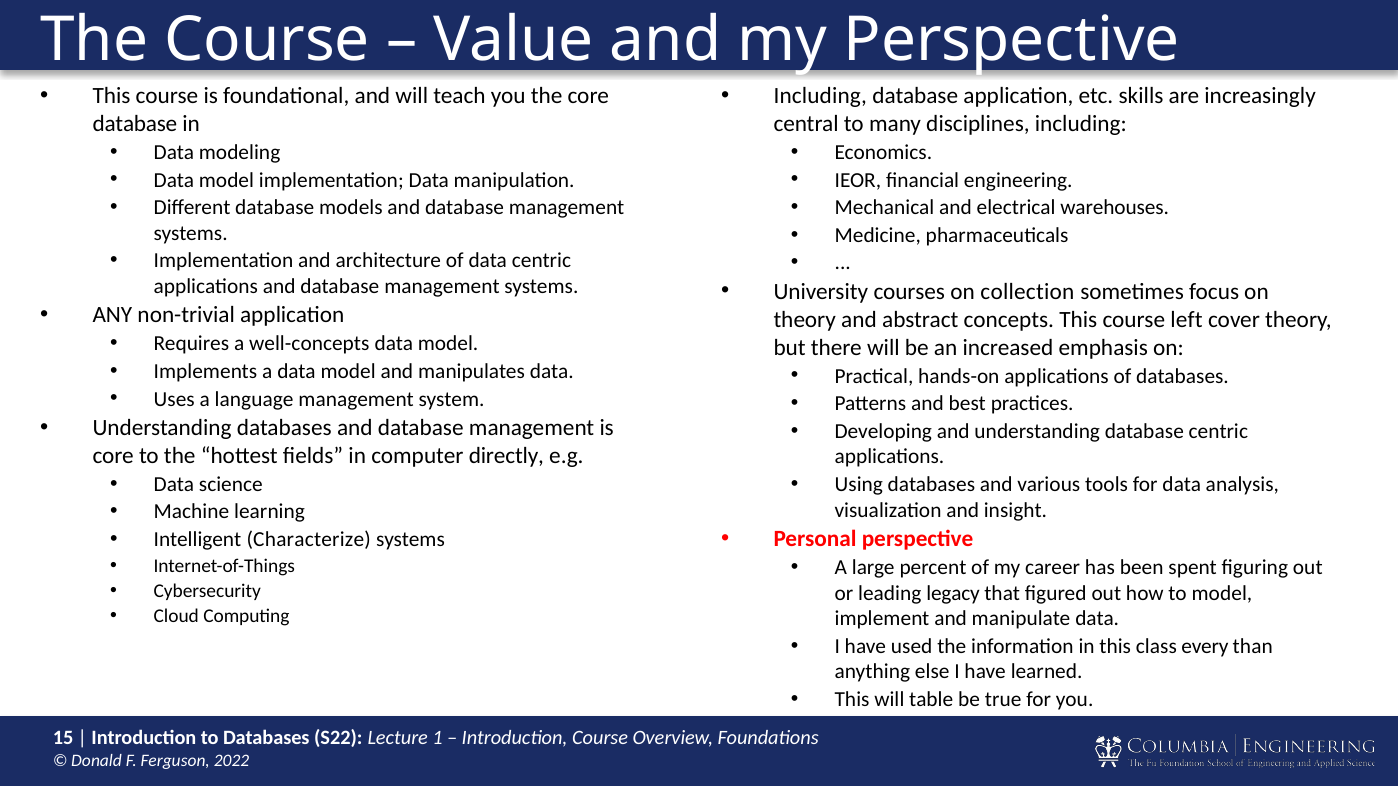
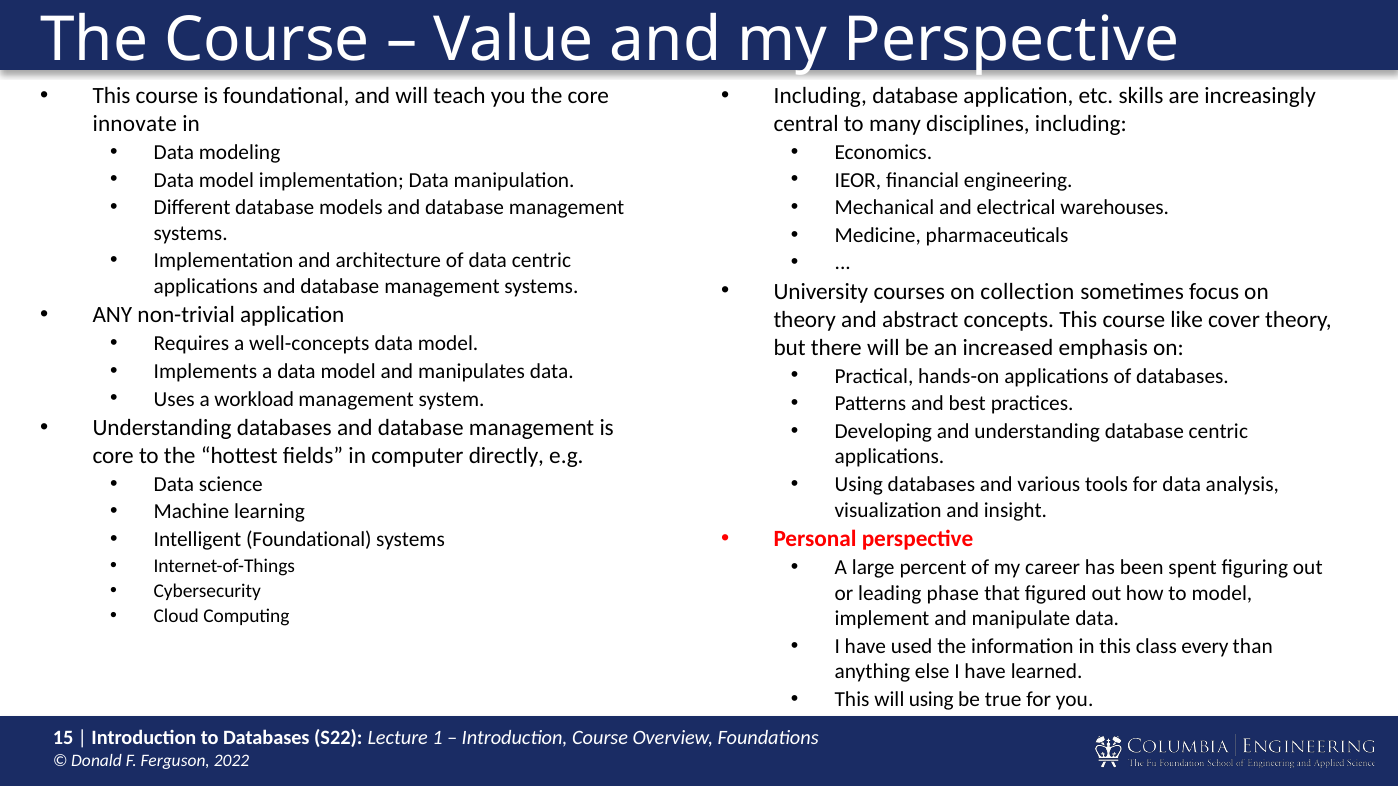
database: database -> innovate (135, 124)
left: left -> like (1187, 320)
language: language -> workload (254, 399)
Intelligent Characterize: Characterize -> Foundational (309, 540)
legacy: legacy -> phase (953, 593)
will table: table -> using (931, 700)
